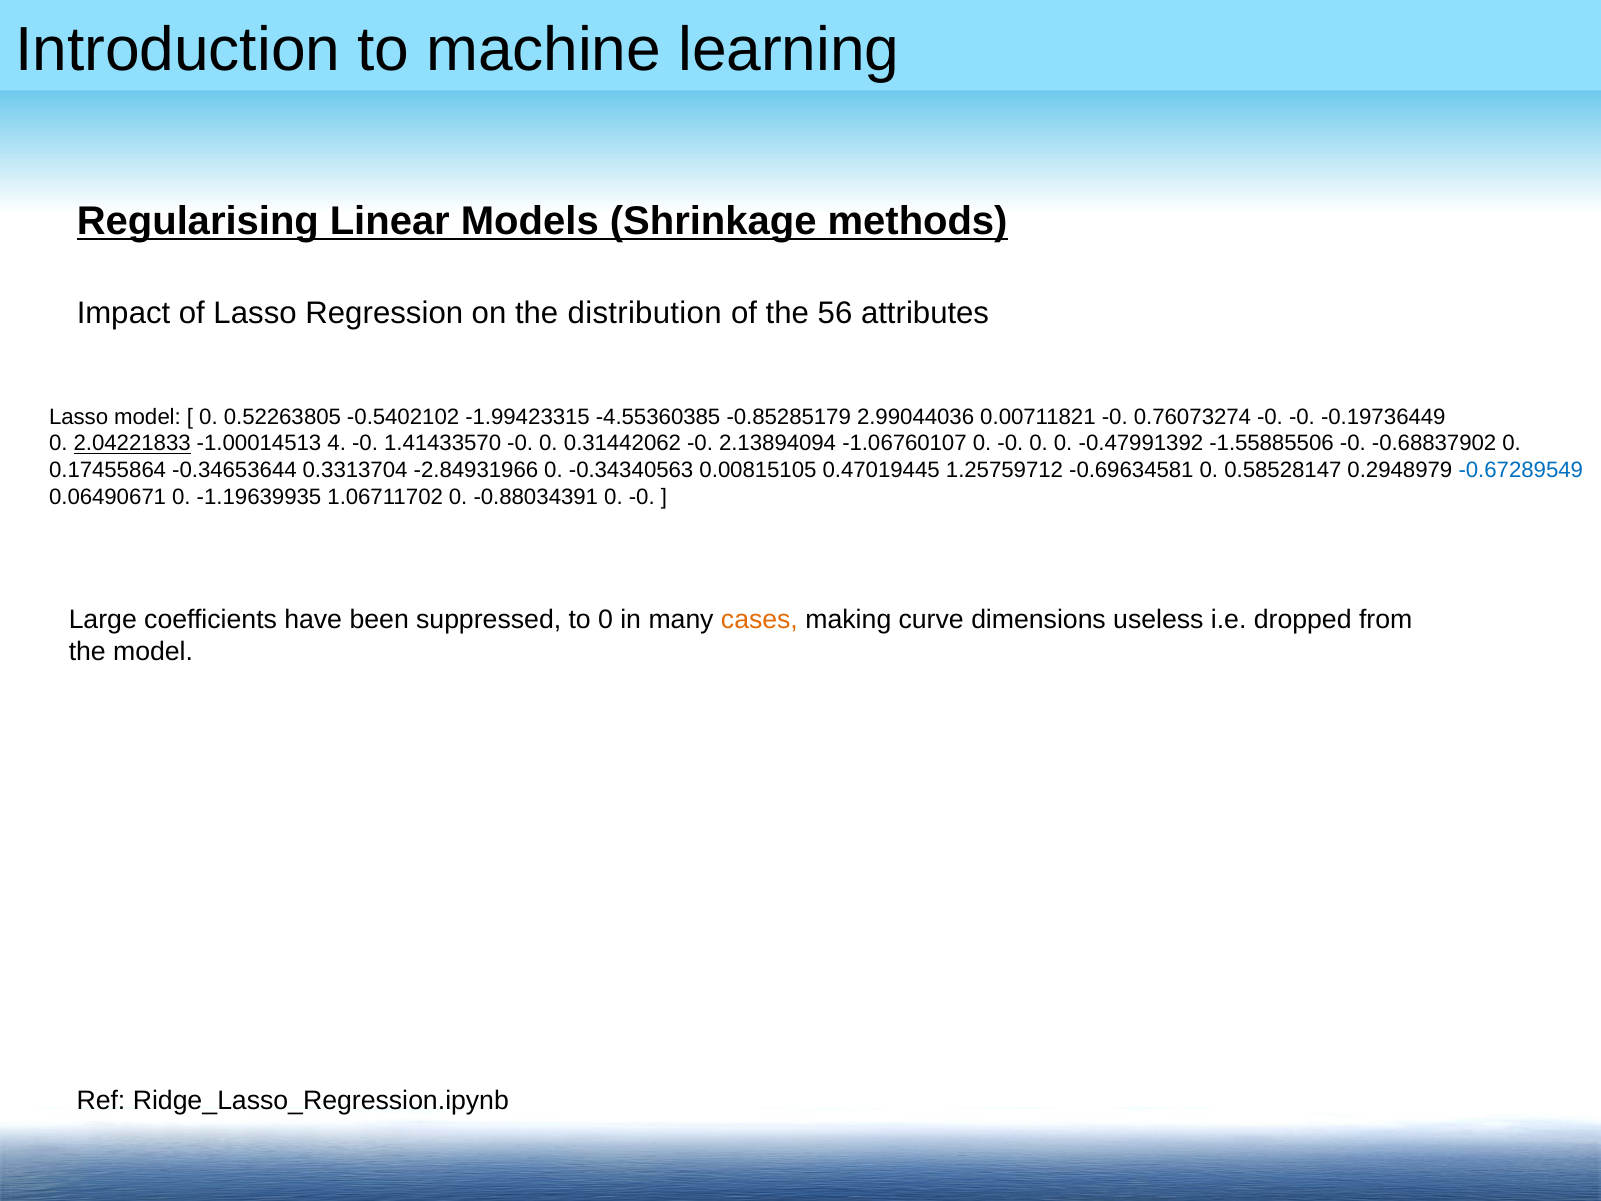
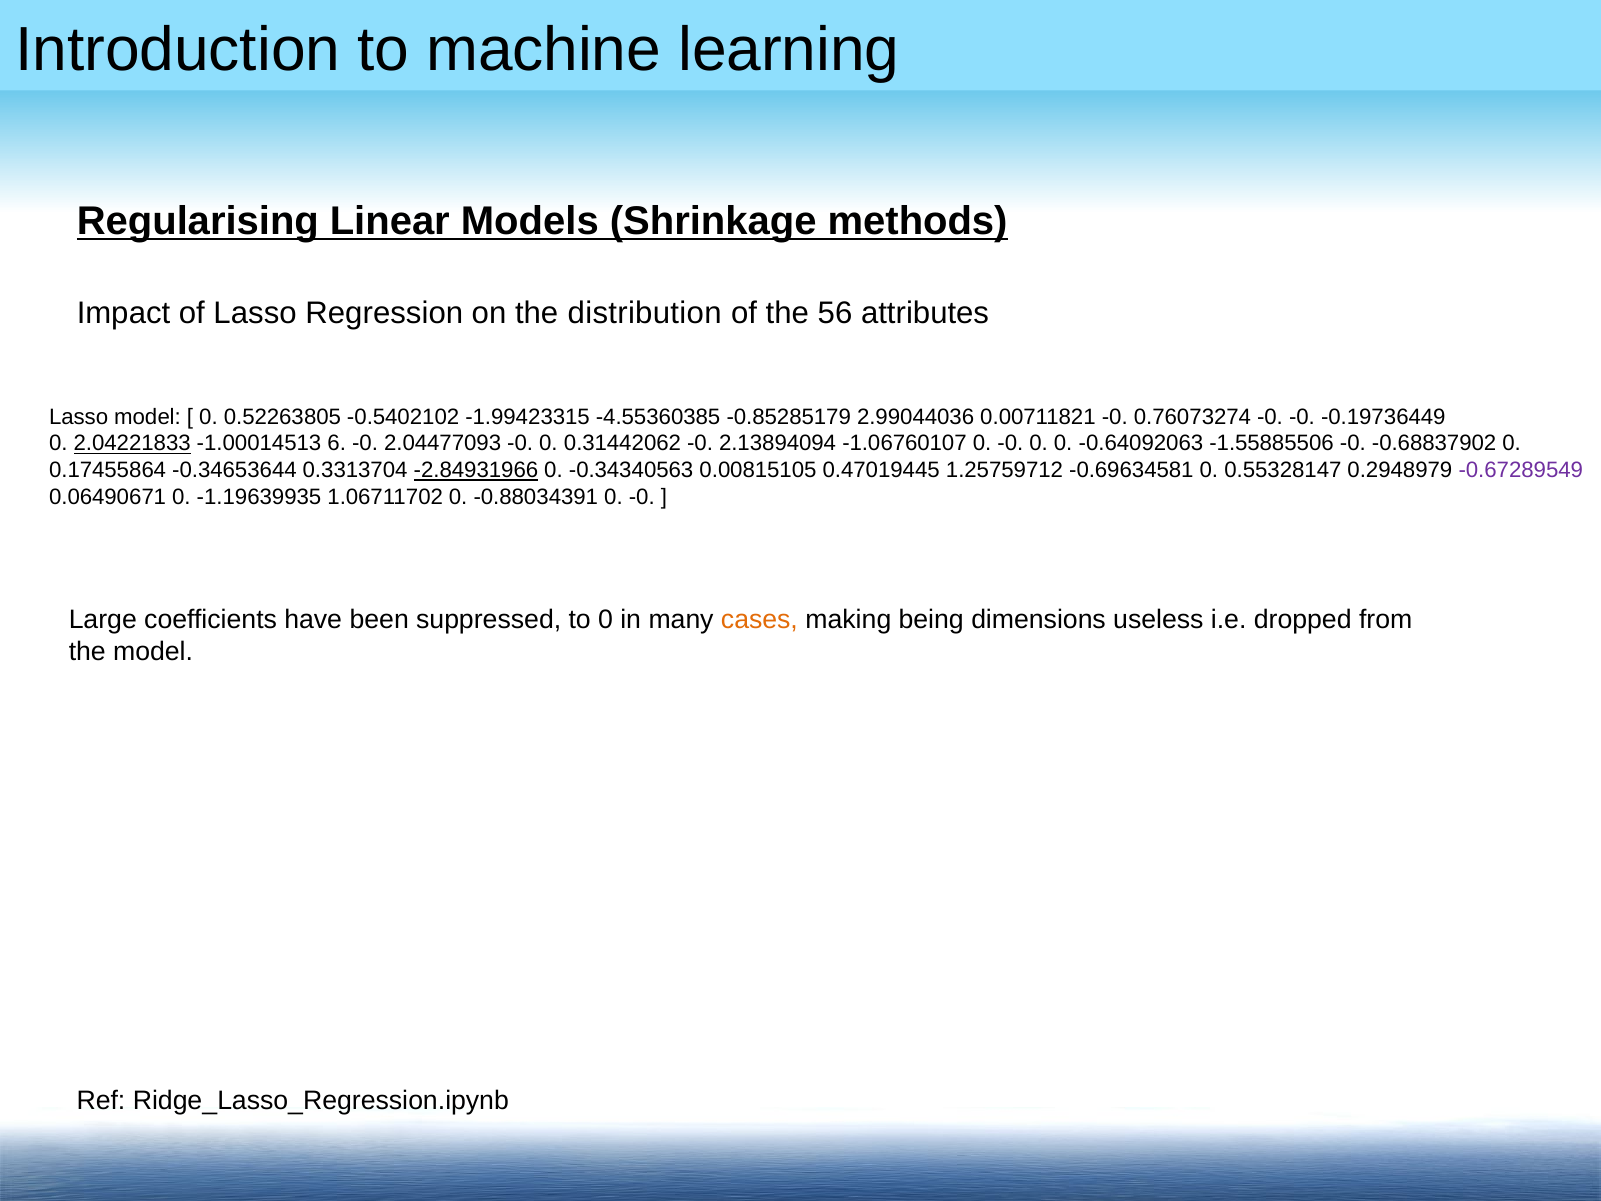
4: 4 -> 6 (337, 444)
1.41433570: 1.41433570 -> 2.04477093 (443, 444)
-0.47991392: -0.47991392 -> -0.64092063 (1141, 444)
-2.84931966 underline: none -> present (476, 470)
0.58528147: 0.58528147 -> 0.55328147 (1283, 470)
-0.67289549 colour: blue -> purple (1521, 470)
curve: curve -> being (931, 619)
